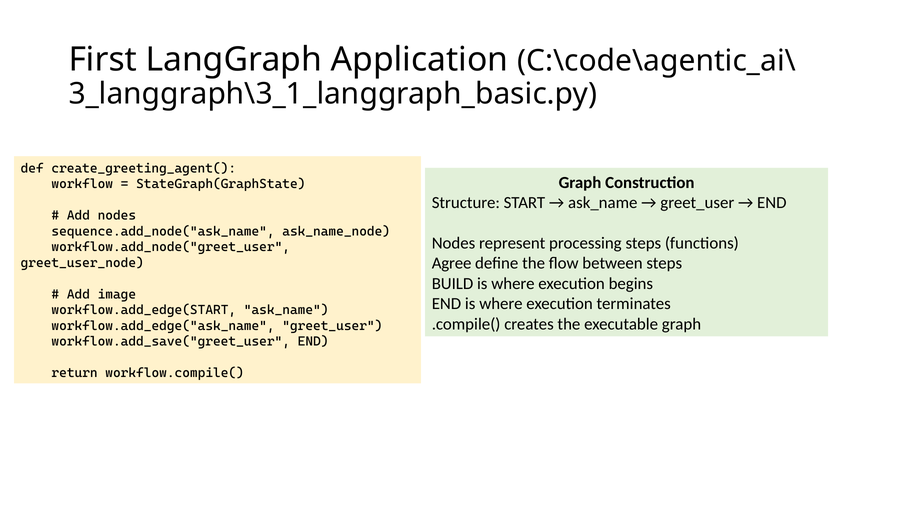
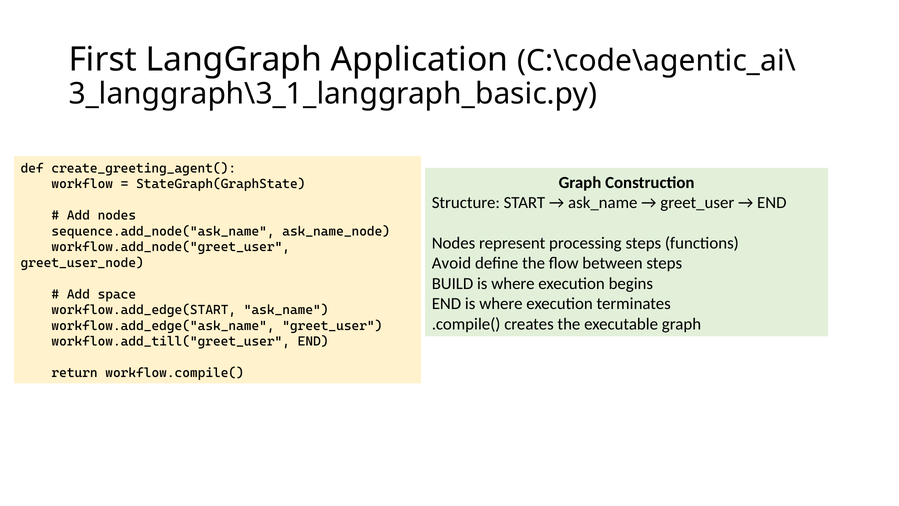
Agree: Agree -> Avoid (451, 263)
image: image -> space (117, 294)
workflow.add_save("greet_user: workflow.add_save("greet_user -> workflow.add_till("greet_user (171, 341)
